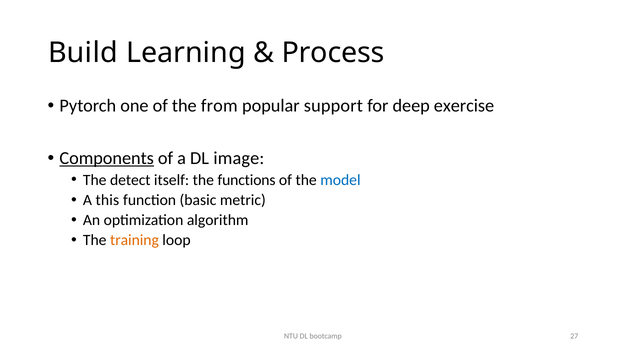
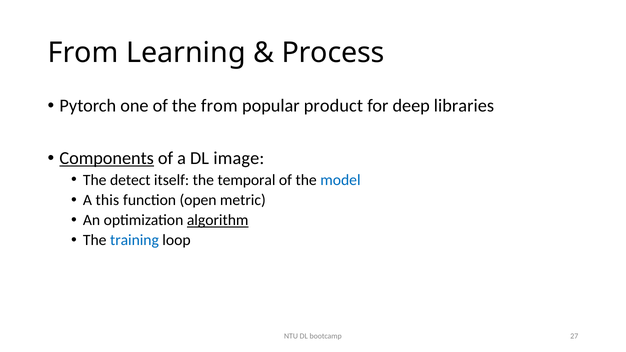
Build: Build -> From (83, 53)
support: support -> product (333, 106)
exercise: exercise -> libraries (464, 106)
functions: functions -> temporal (247, 180)
basic: basic -> open (198, 200)
algorithm underline: none -> present (218, 220)
training colour: orange -> blue (134, 240)
